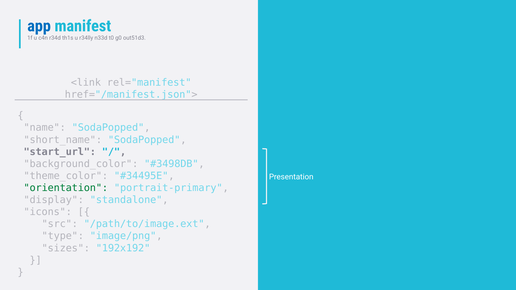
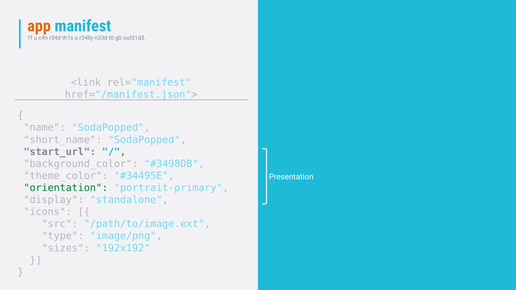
app colour: blue -> orange (39, 26)
